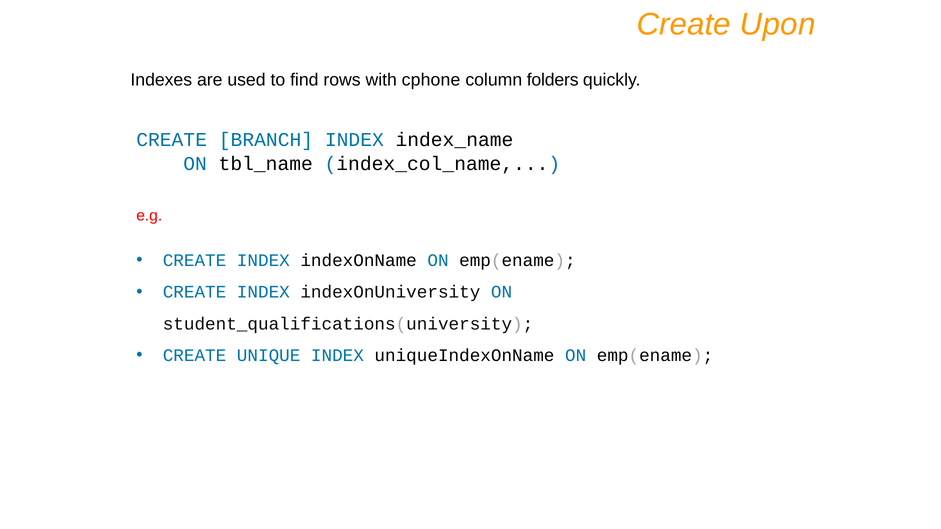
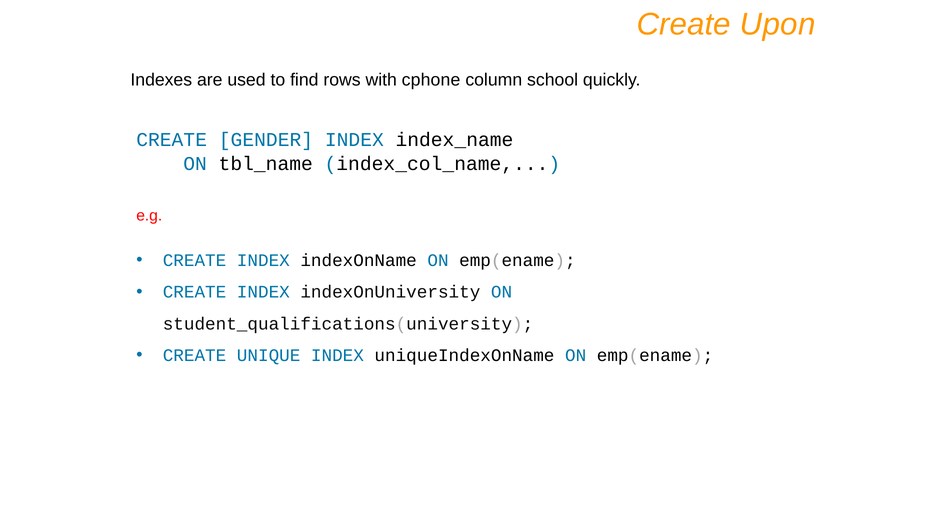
folders: folders -> school (553, 80)
BRANCH: BRANCH -> GENDER (266, 140)
